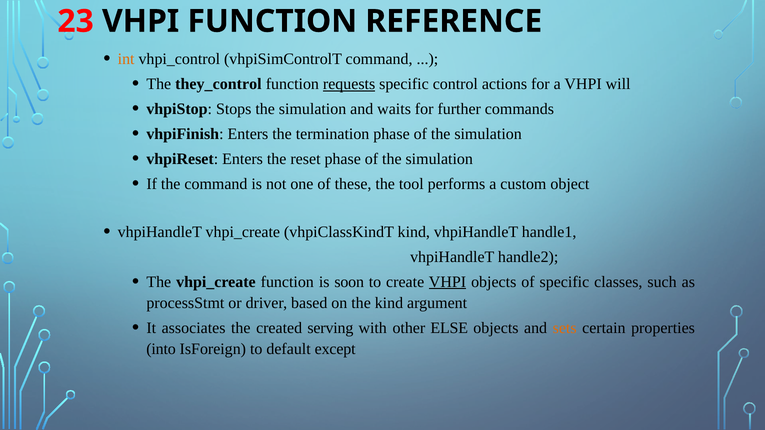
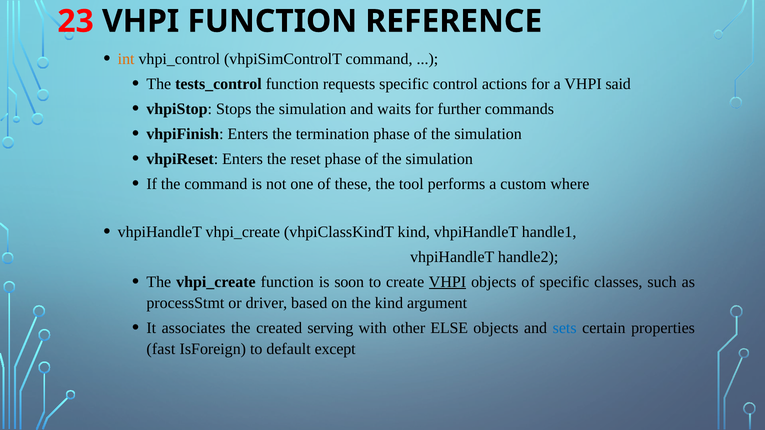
they_control: they_control -> tests_control (218, 84)
requests underline: present -> none (349, 84)
will: will -> said (618, 84)
object: object -> where (570, 184)
sets colour: orange -> blue (565, 328)
into: into -> fast (161, 349)
